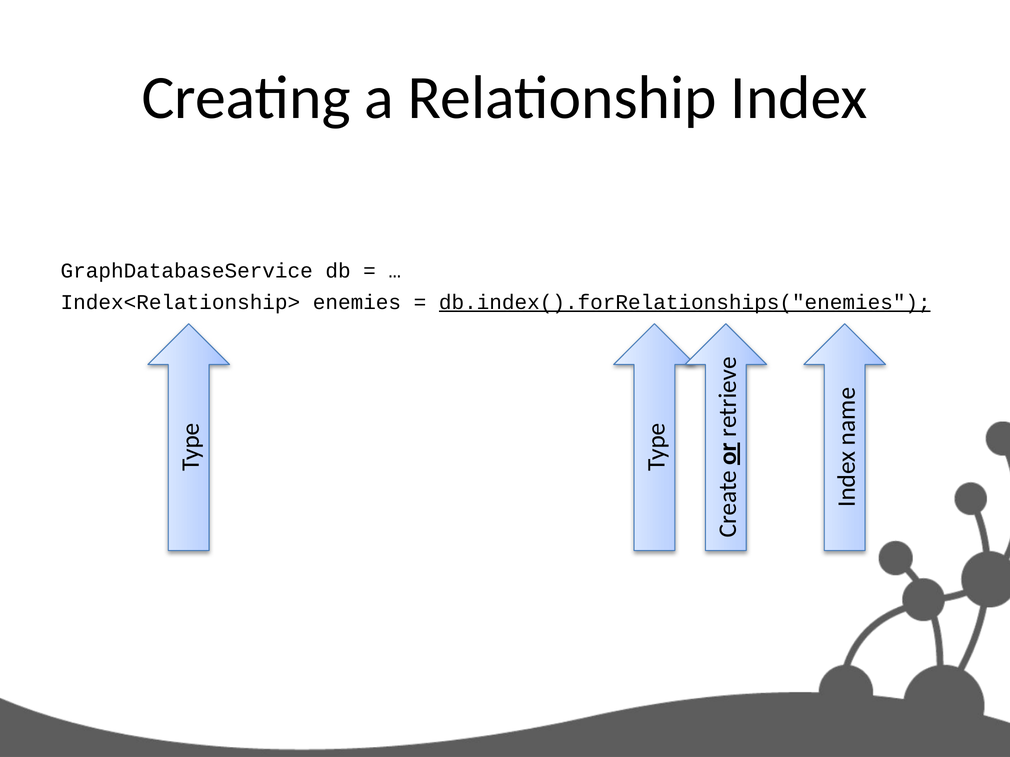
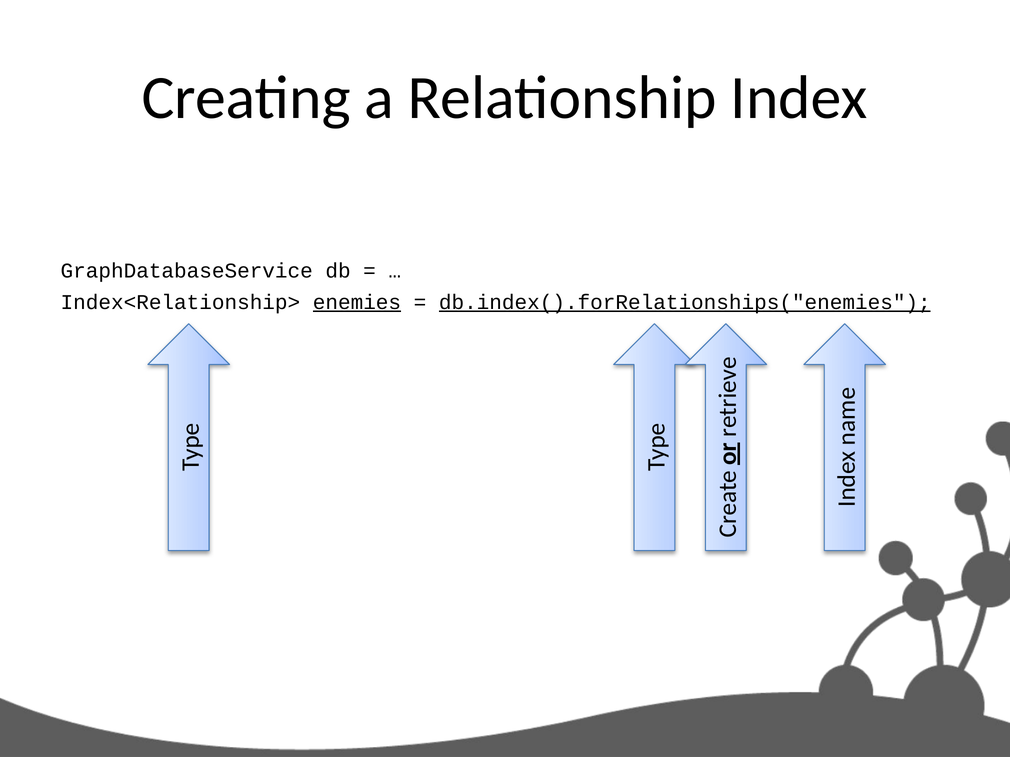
enemies underline: none -> present (357, 303)
